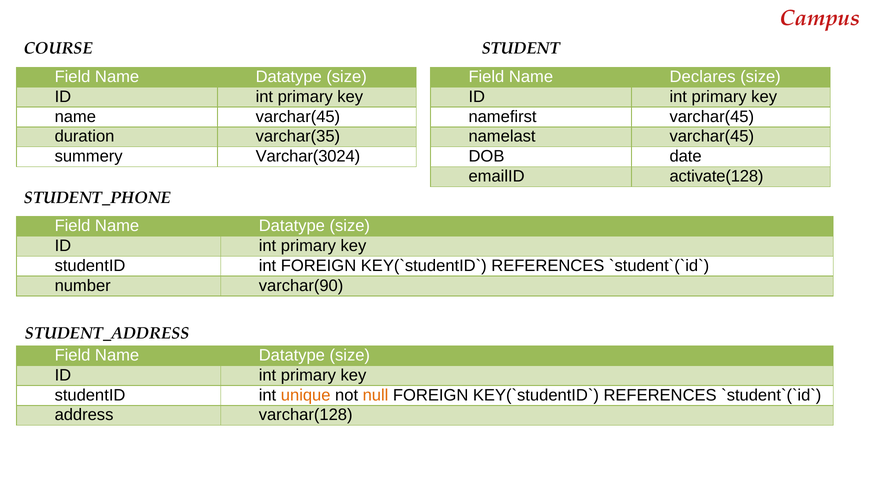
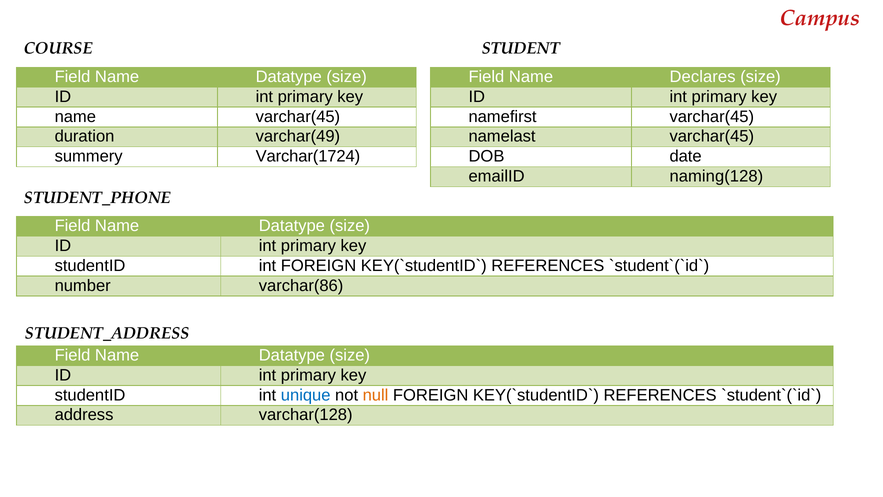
varchar(35: varchar(35 -> varchar(49 (298, 136)
Varchar(3024: Varchar(3024 -> Varchar(1724 (308, 156)
activate(128: activate(128 -> naming(128 (716, 176)
varchar(90: varchar(90 -> varchar(86 (301, 285)
unique colour: orange -> blue (306, 395)
